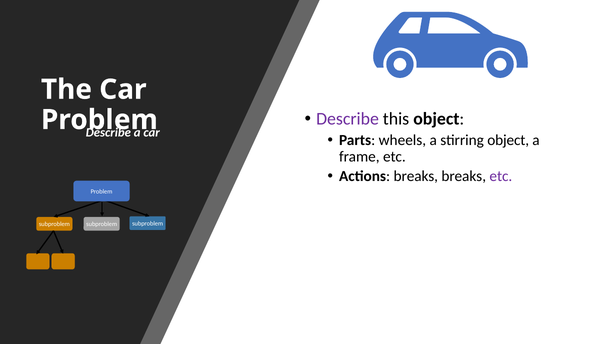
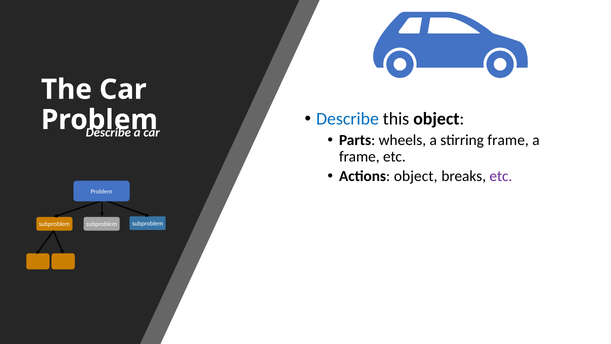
Describe colour: purple -> blue (348, 119)
stirring object: object -> frame (508, 140)
Actions breaks: breaks -> object (416, 176)
